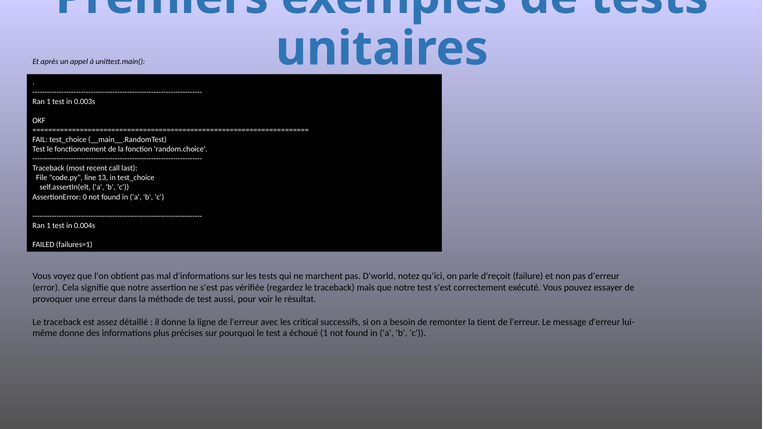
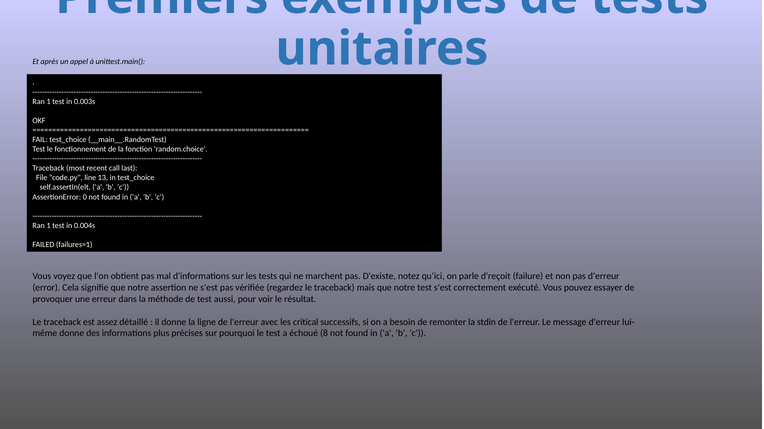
D'world: D'world -> D'existe (379, 277)
tient: tient -> stdin (486, 322)
échoué 1: 1 -> 8 (324, 334)
